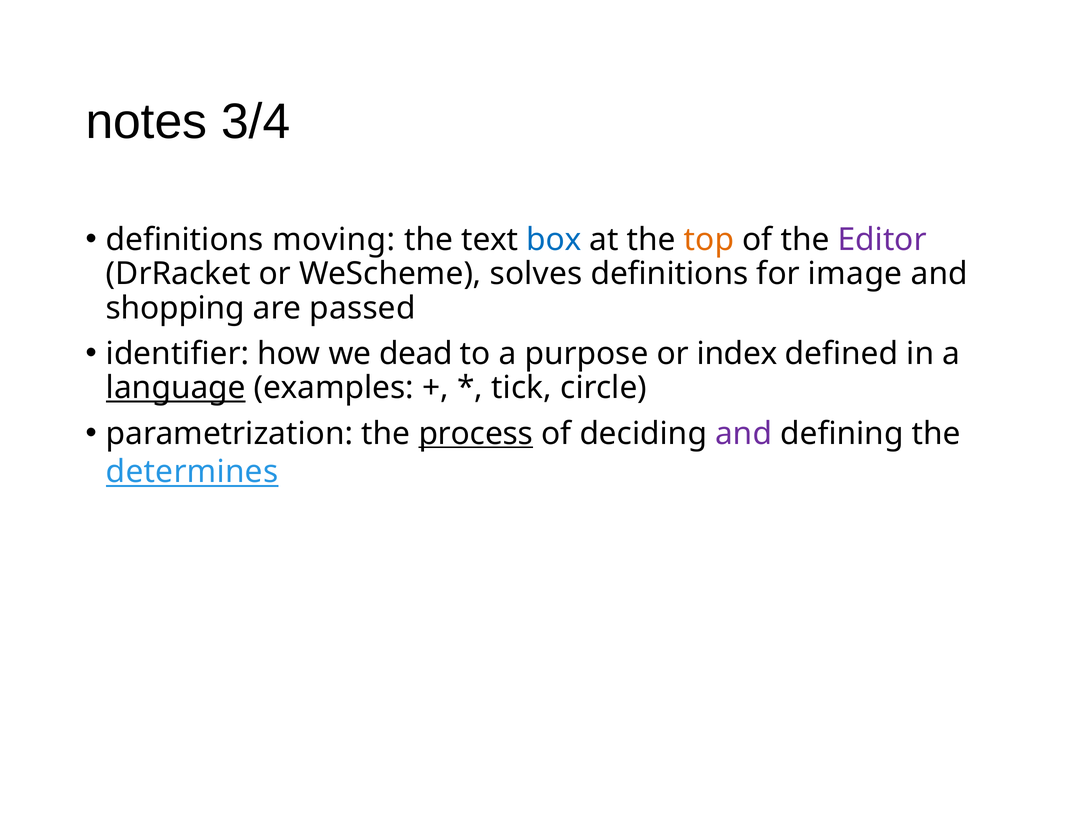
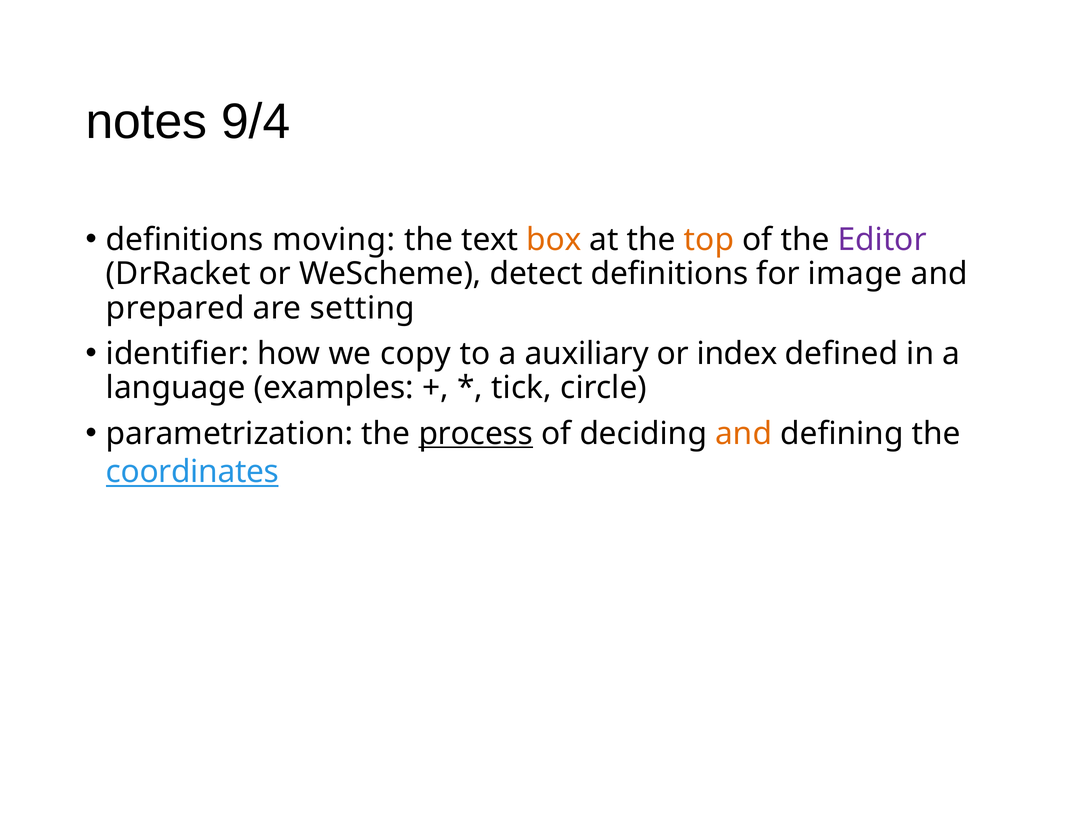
3/4: 3/4 -> 9/4 (256, 122)
box colour: blue -> orange (554, 239)
solves: solves -> detect (536, 274)
shopping: shopping -> prepared (175, 308)
passed: passed -> setting (362, 308)
dead: dead -> copy (416, 353)
purpose: purpose -> auxiliary (587, 353)
language underline: present -> none (176, 388)
and colour: purple -> orange (744, 433)
determines: determines -> coordinates (192, 471)
